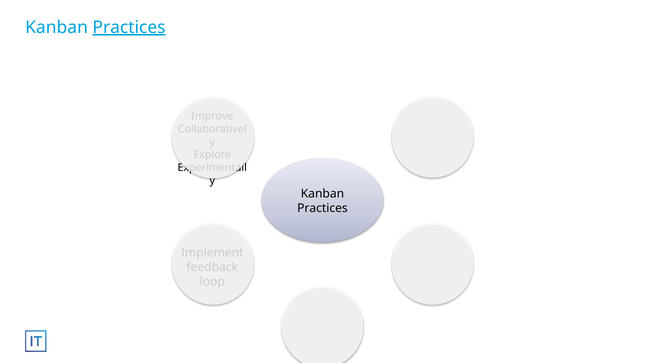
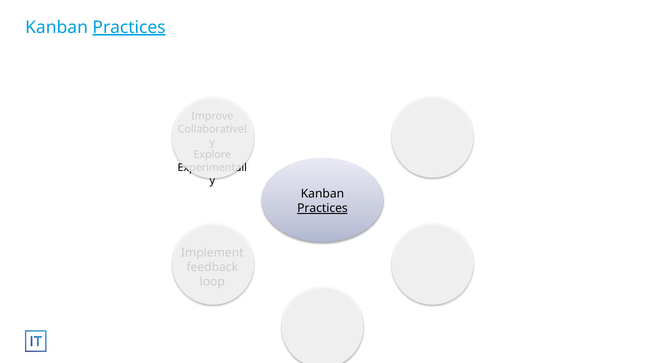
Practices underline: none -> present (322, 208)
